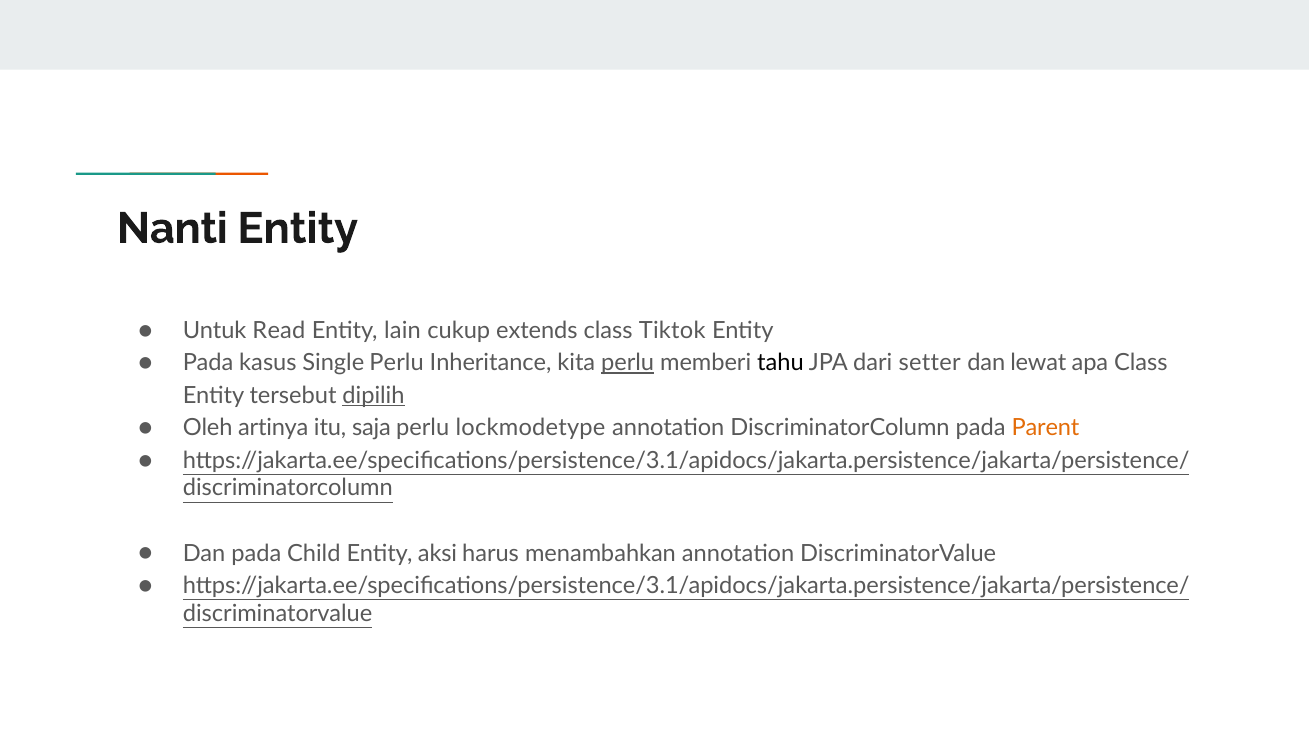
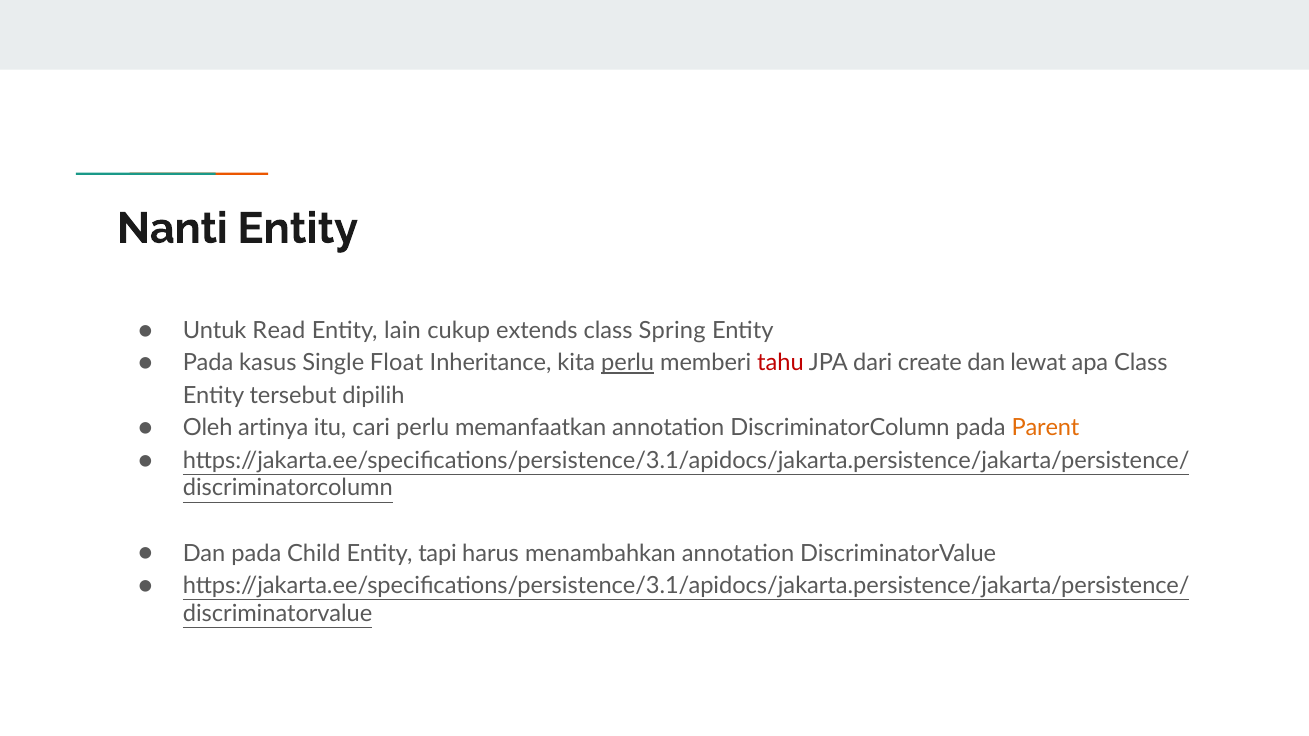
Tiktok: Tiktok -> Spring (672, 330)
Single Perlu: Perlu -> Float (397, 363)
tahu colour: black -> red (781, 363)
setter: setter -> create (930, 363)
dipilih underline: present -> none (374, 396)
saja: saja -> cari (371, 428)
lockmodetype: lockmodetype -> memanfaatkan (531, 428)
aksi: aksi -> tapi (437, 553)
